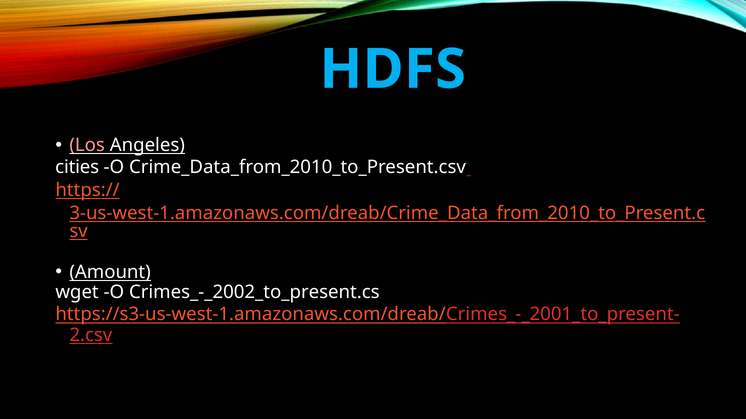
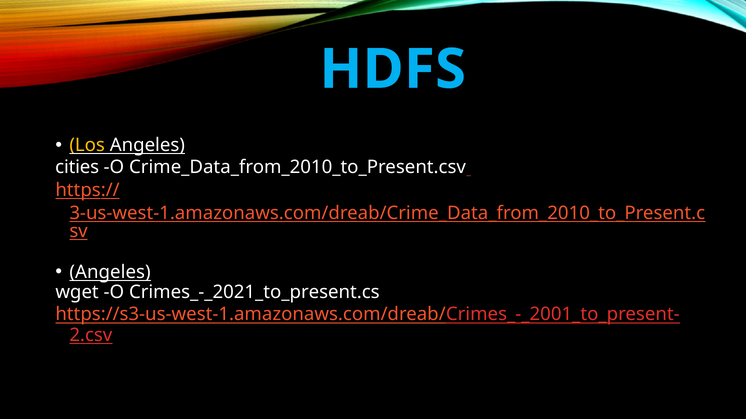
Los colour: pink -> yellow (87, 145)
Amount: Amount -> Angeles (110, 272)
Crimes_-_2002_to_present.cs: Crimes_-_2002_to_present.cs -> Crimes_-_2021_to_present.cs (254, 293)
